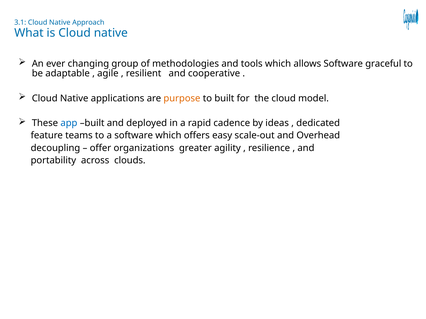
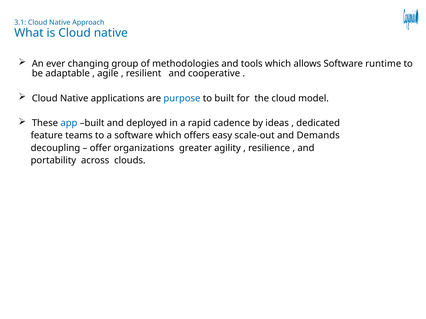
graceful: graceful -> runtime (383, 64)
purpose colour: orange -> blue (182, 98)
Overhead: Overhead -> Demands (318, 136)
